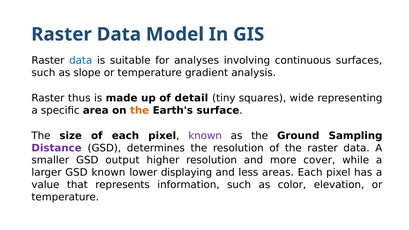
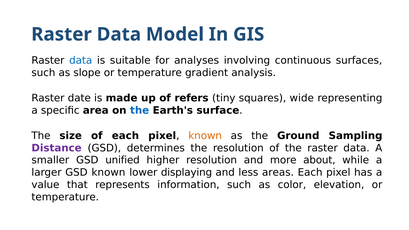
thus: thus -> date (79, 98)
detail: detail -> refers (192, 98)
the colour: orange -> blue (140, 110)
known colour: purple -> orange (205, 136)
output: output -> unified (123, 160)
cover: cover -> about (319, 160)
